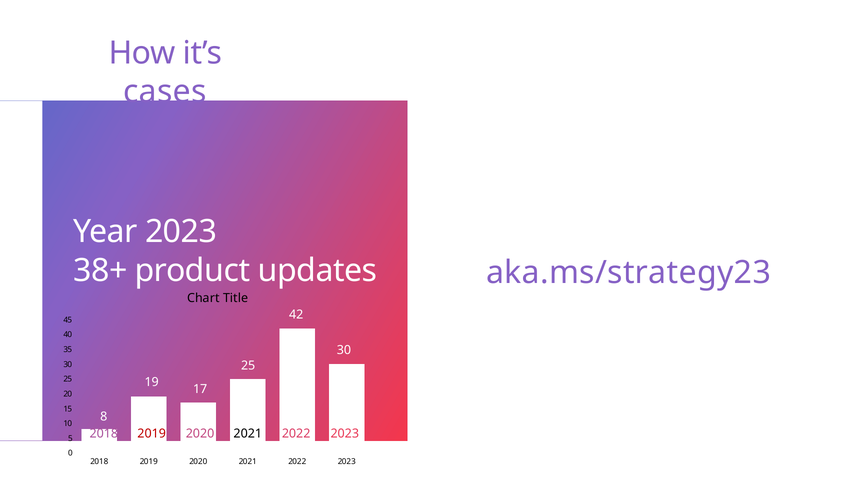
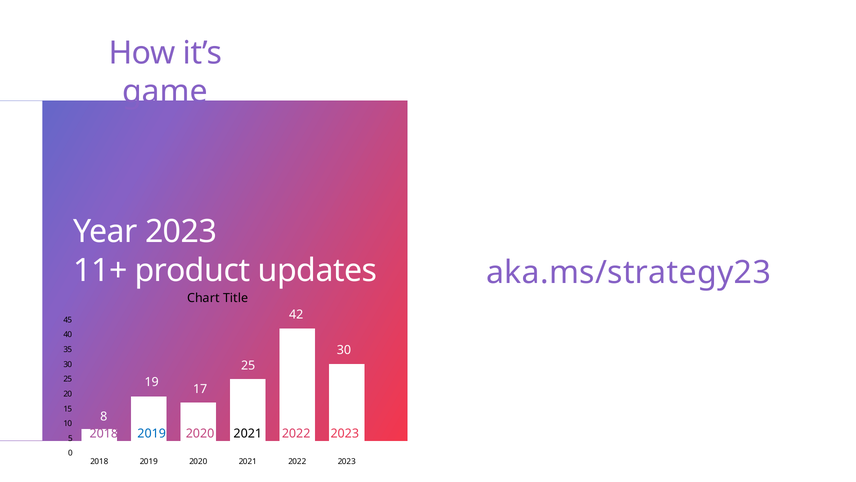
cases: cases -> game (165, 92)
38+: 38+ -> 11+ (100, 270)
2019 colour: red -> blue (152, 433)
